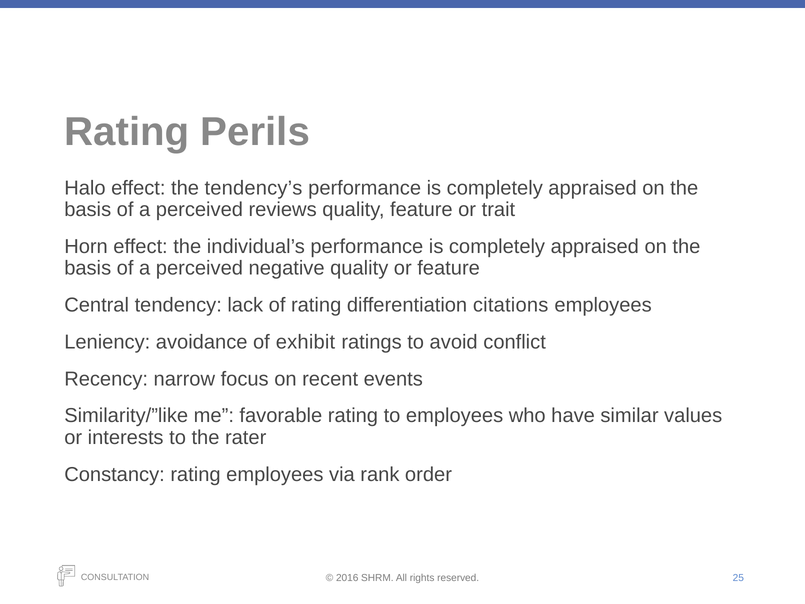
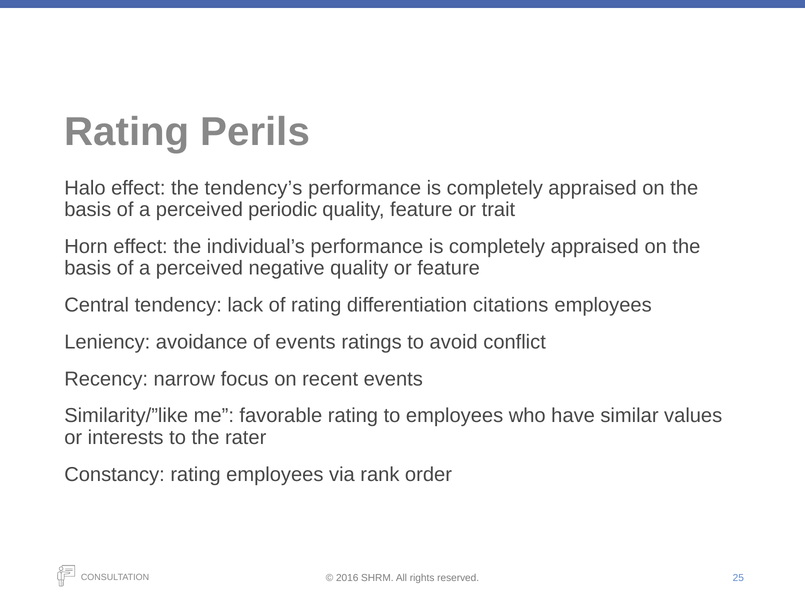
reviews: reviews -> periodic (283, 210)
of exhibit: exhibit -> events (306, 342)
